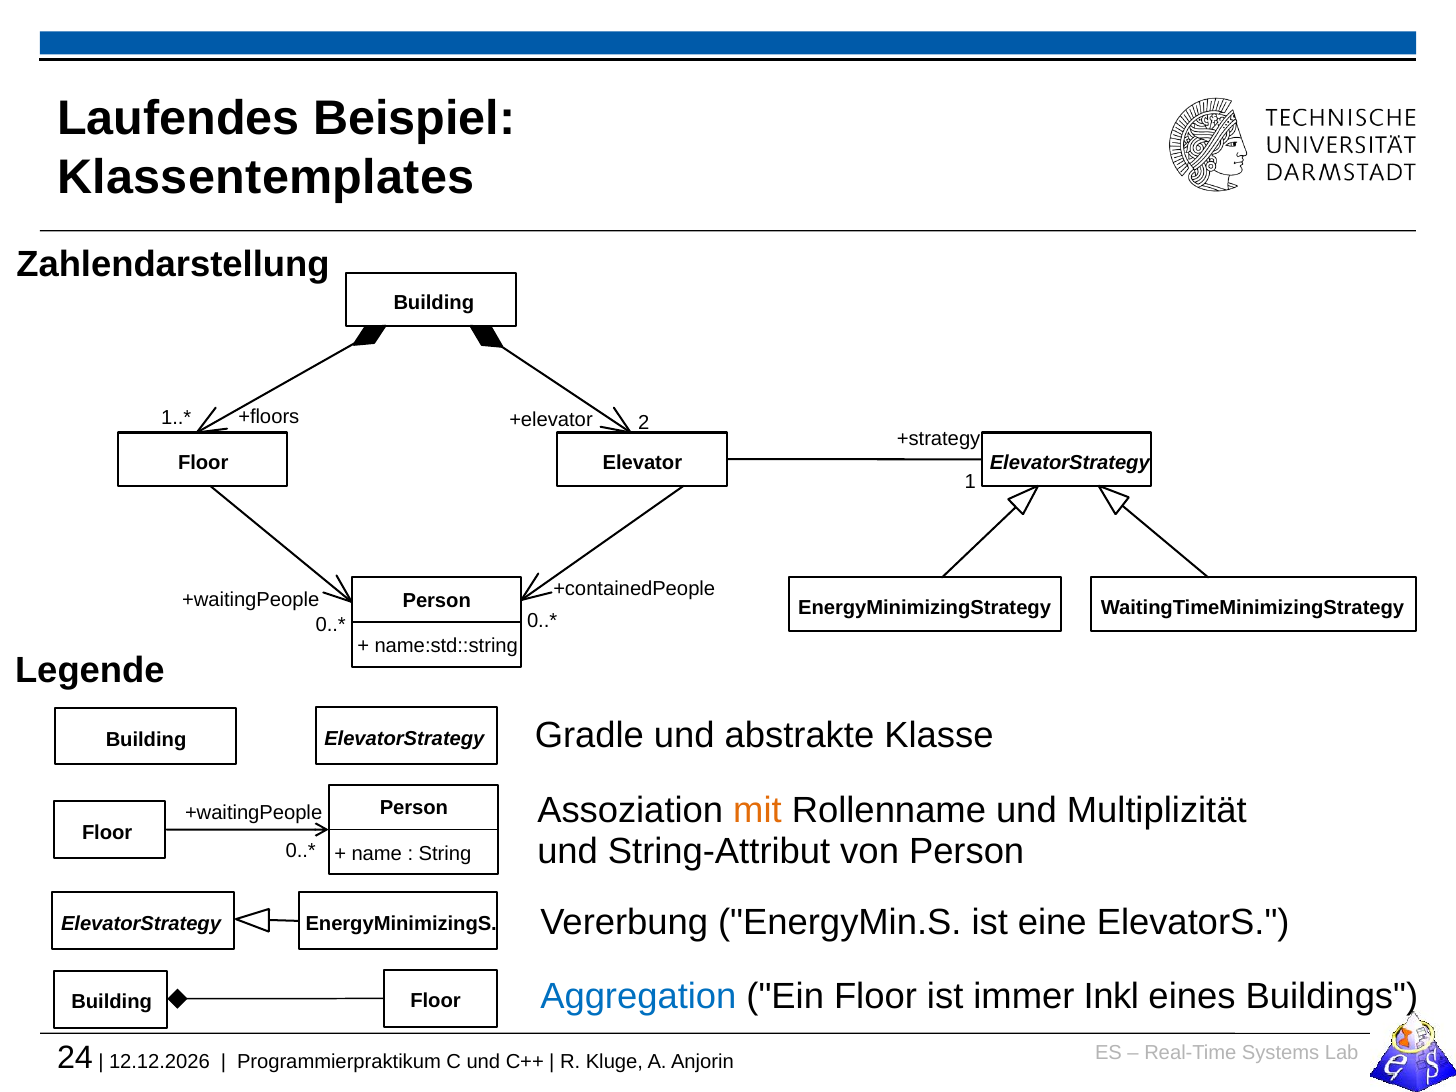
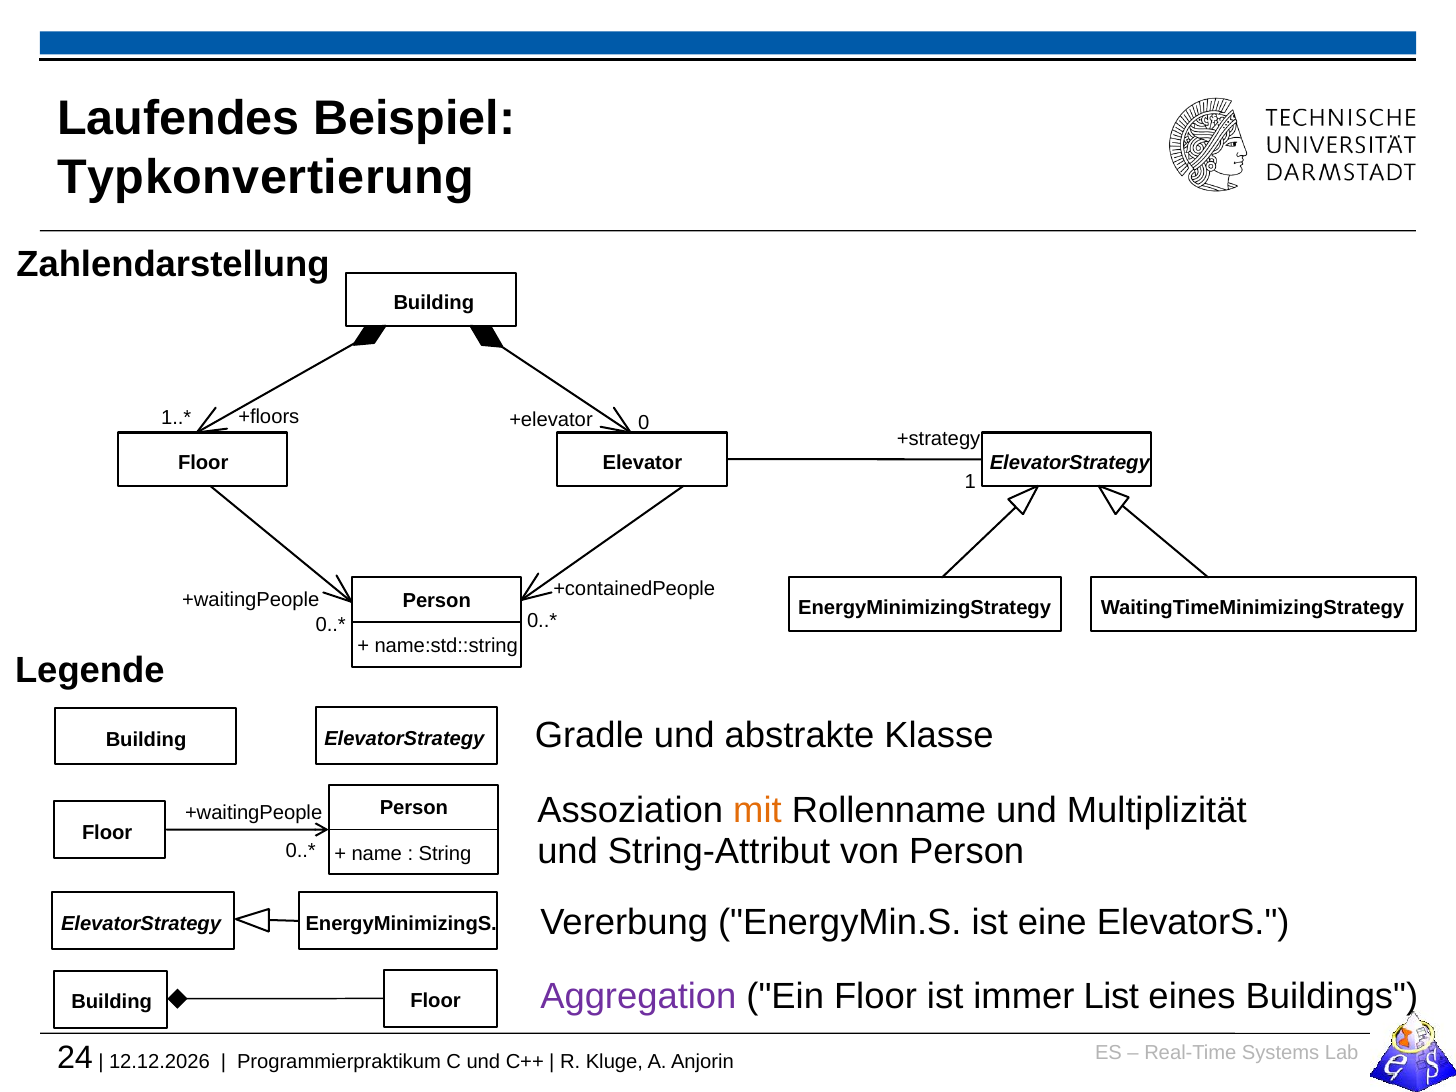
Klassentemplates: Klassentemplates -> Typkonvertierung (266, 177)
2: 2 -> 0 (644, 423)
Aggregation colour: blue -> purple (638, 996)
Inkl: Inkl -> List (1111, 996)
